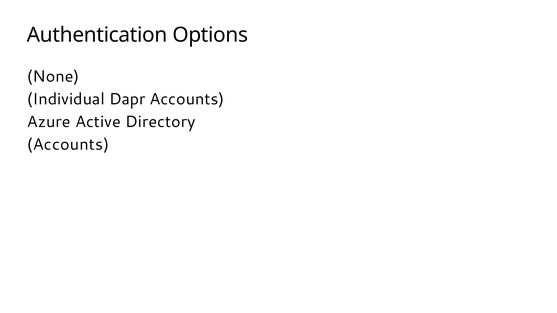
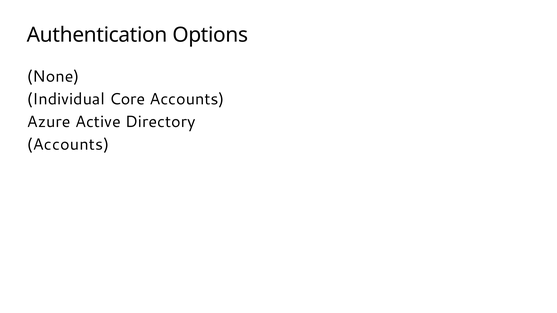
Dapr: Dapr -> Core (127, 99)
